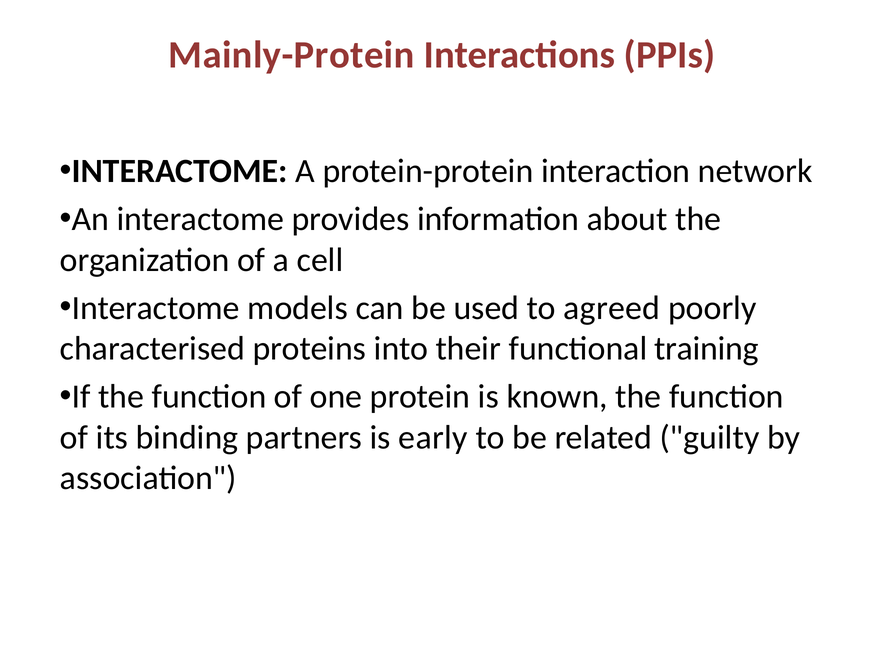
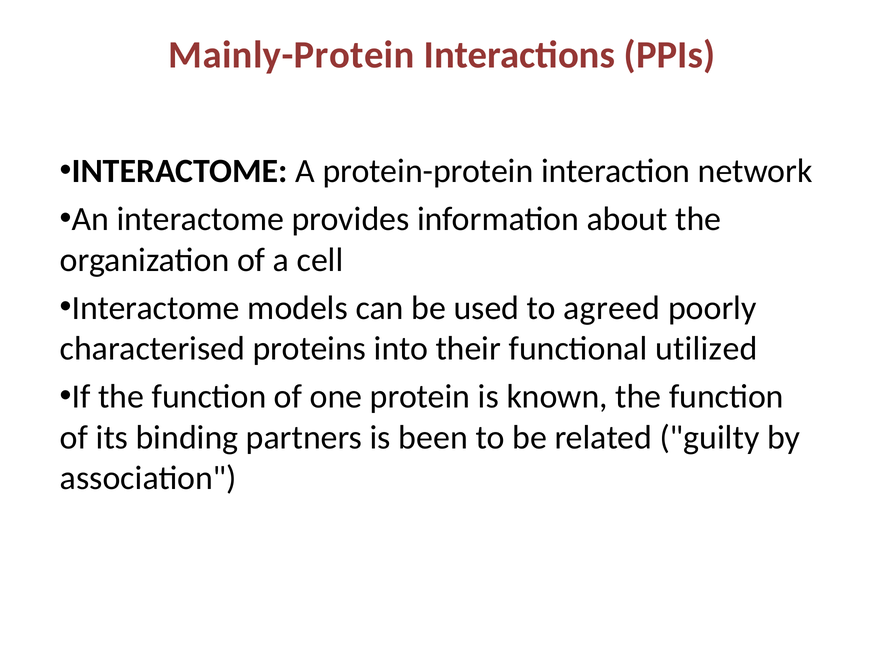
training: training -> utilized (706, 349)
early: early -> been (433, 437)
